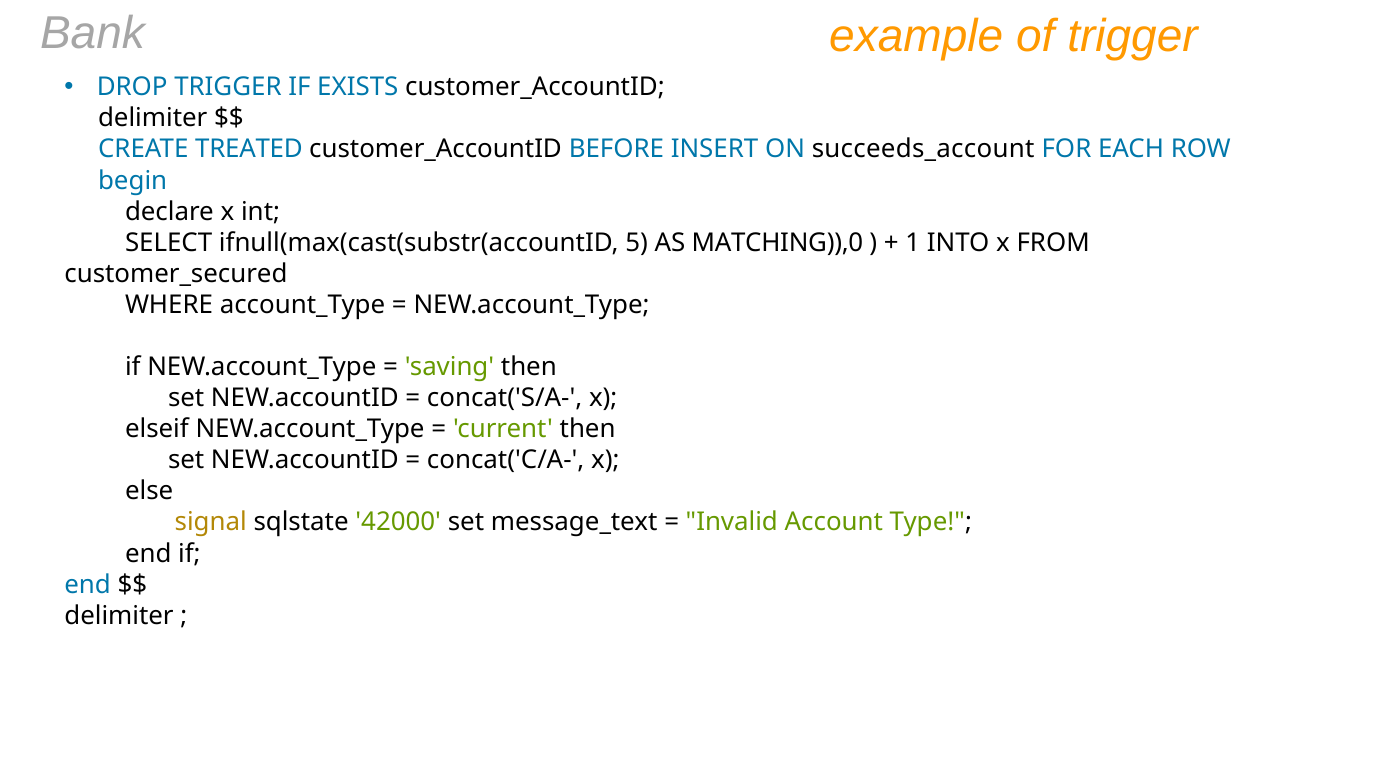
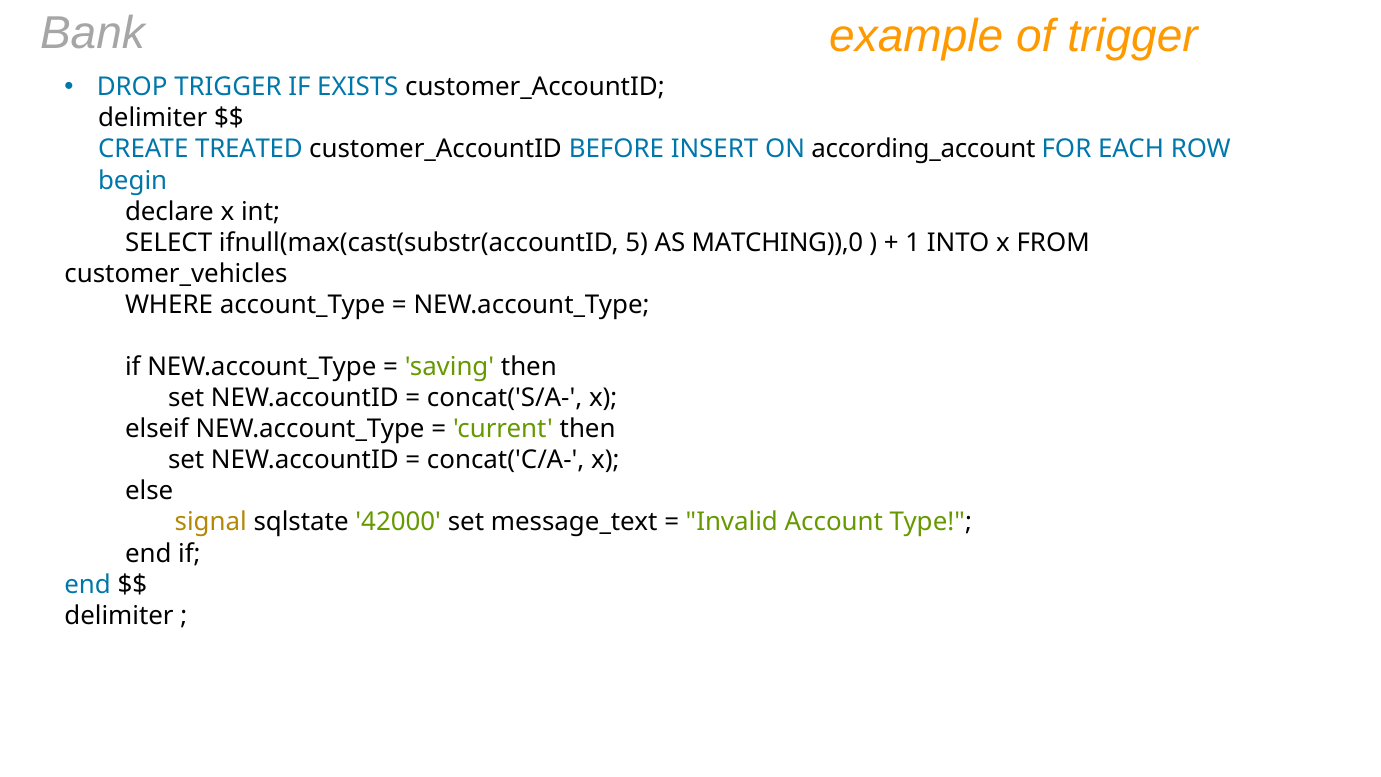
succeeds_account: succeeds_account -> according_account (923, 149)
customer_secured: customer_secured -> customer_vehicles (176, 274)
